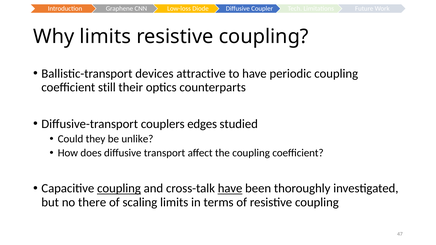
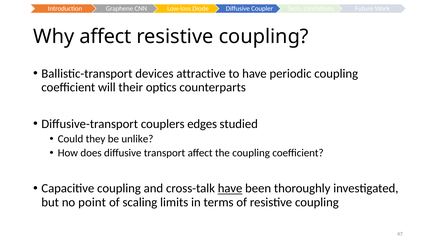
Why limits: limits -> affect (105, 37)
still: still -> will (107, 87)
coupling underline: present -> none (119, 189)
there: there -> point (92, 202)
